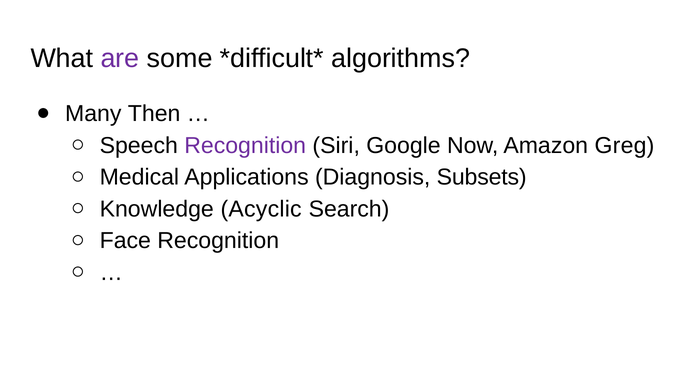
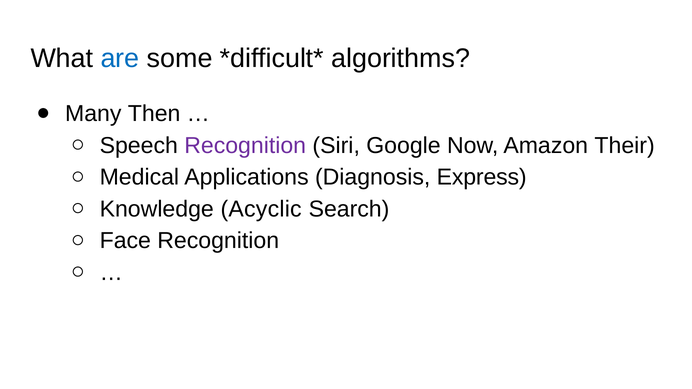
are colour: purple -> blue (120, 59)
Greg: Greg -> Their (625, 146)
Subsets: Subsets -> Express (482, 177)
